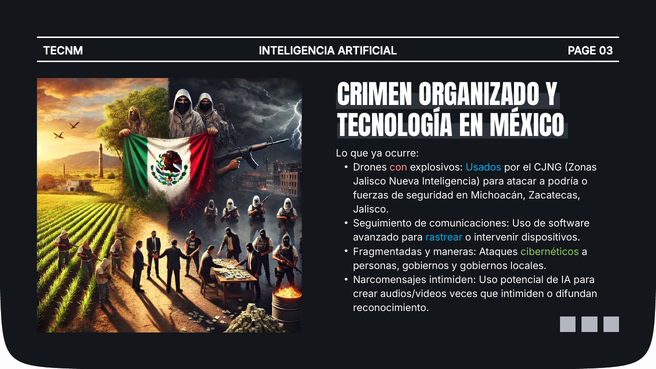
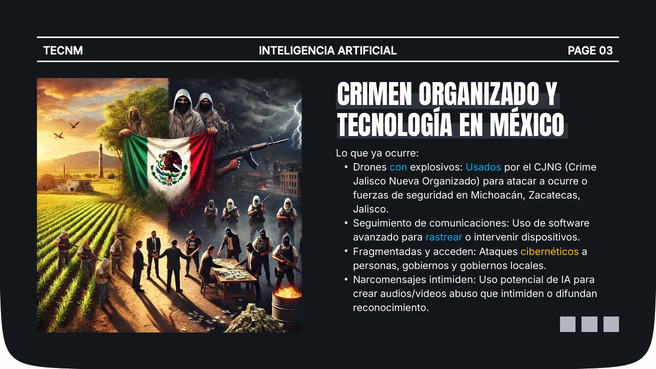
con colour: pink -> light blue (398, 168)
Zonas: Zonas -> Crime (581, 168)
Nueva Inteligencia: Inteligencia -> Organizado (451, 182)
a podría: podría -> ocurre (563, 182)
maneras: maneras -> acceden (455, 252)
cibernéticos colour: light green -> yellow (550, 252)
veces: veces -> abuso (464, 294)
